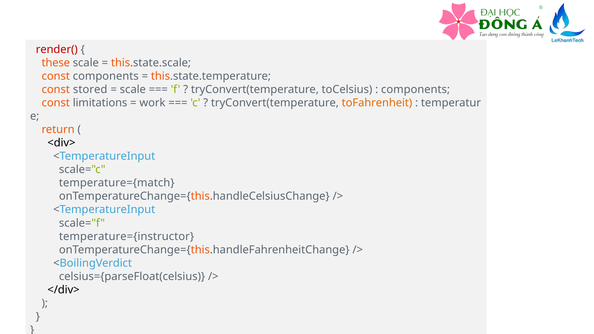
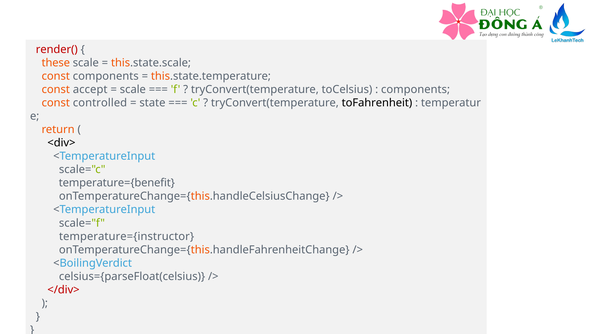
stored: stored -> accept (90, 89)
limitations: limitations -> controlled (100, 103)
work: work -> state (152, 103)
toFahrenheit colour: orange -> black (377, 103)
temperature={match: temperature={match -> temperature={benefit (117, 183)
</div> colour: black -> red (64, 290)
